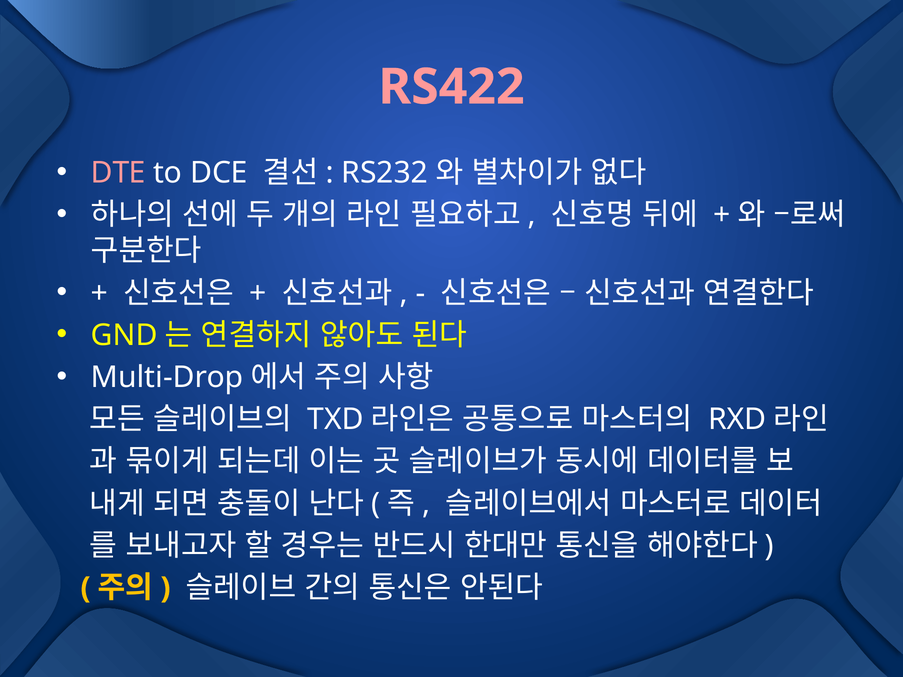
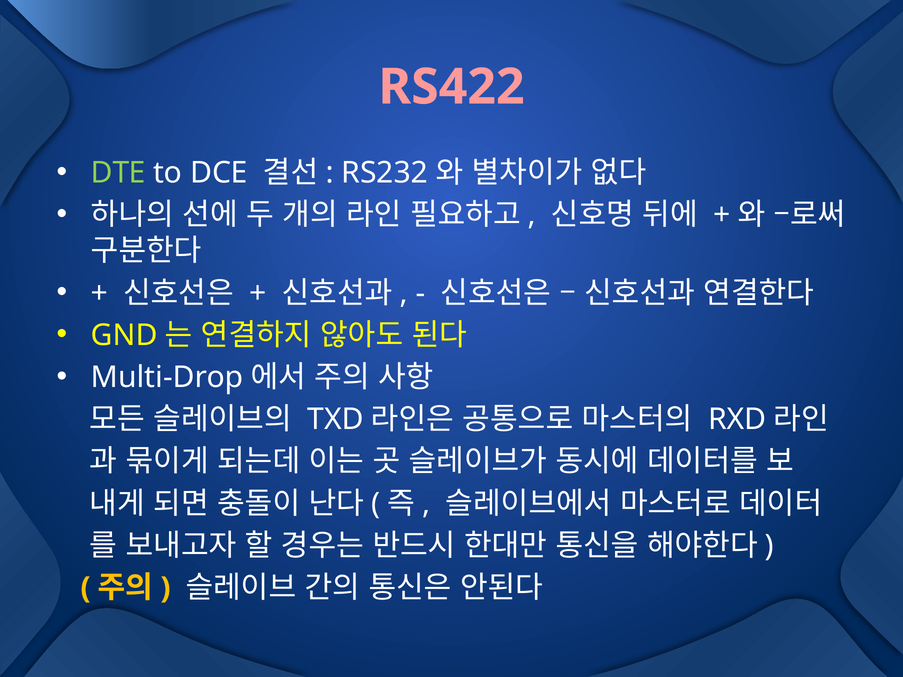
DTE colour: pink -> light green (118, 173)
